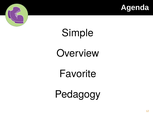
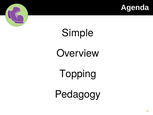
Favorite: Favorite -> Topping (78, 74)
